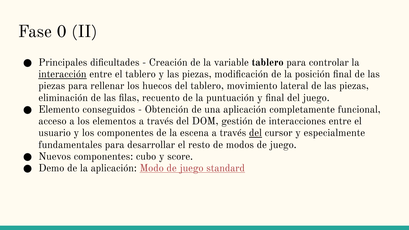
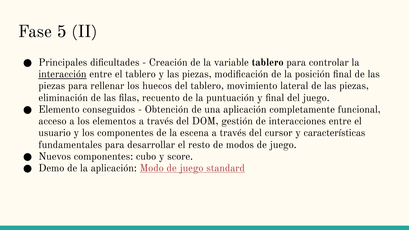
0: 0 -> 5 (62, 31)
del underline: present -> none (255, 133)
especialmente: especialmente -> características (334, 133)
